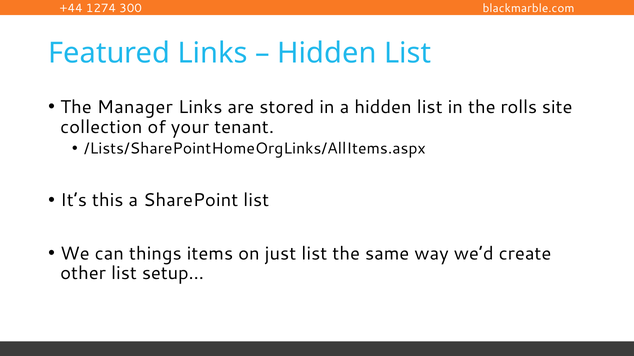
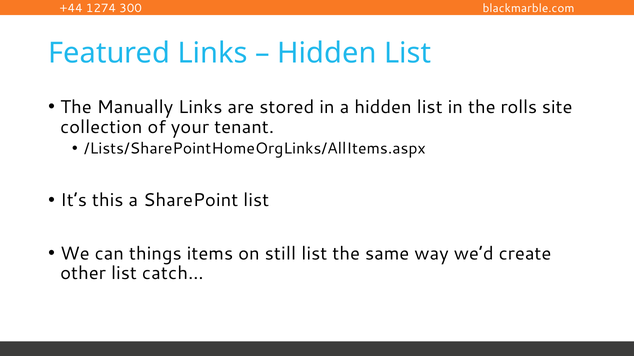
Manager: Manager -> Manually (135, 107)
just: just -> still (280, 254)
setup…: setup… -> catch… (173, 274)
